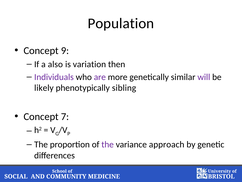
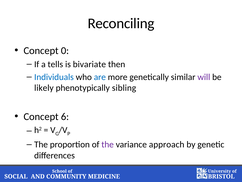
Population: Population -> Reconciling (121, 23)
9: 9 -> 0 (65, 51)
also: also -> tells (55, 64)
variation: variation -> bivariate (89, 64)
Individuals colour: purple -> blue (54, 77)
are colour: purple -> blue (100, 77)
7: 7 -> 6 (65, 116)
